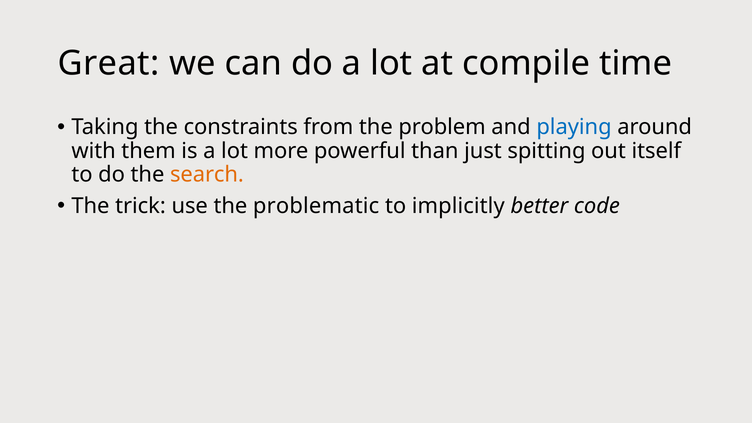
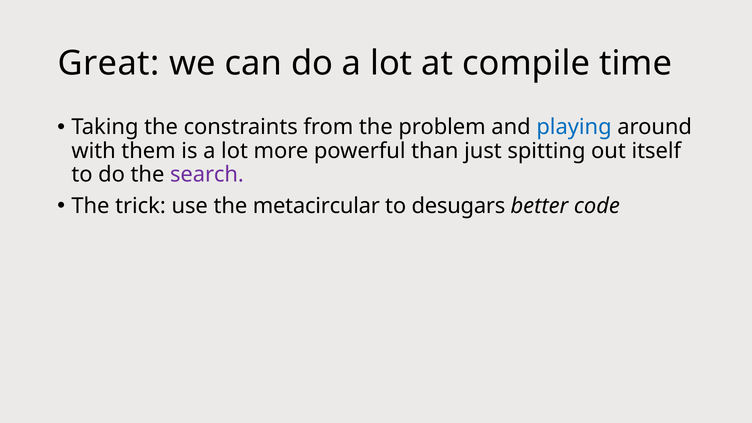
search colour: orange -> purple (207, 175)
problematic: problematic -> metacircular (316, 206)
implicitly: implicitly -> desugars (458, 206)
